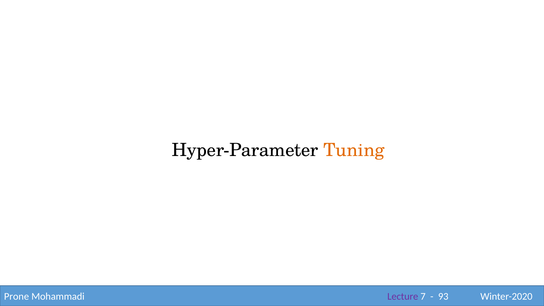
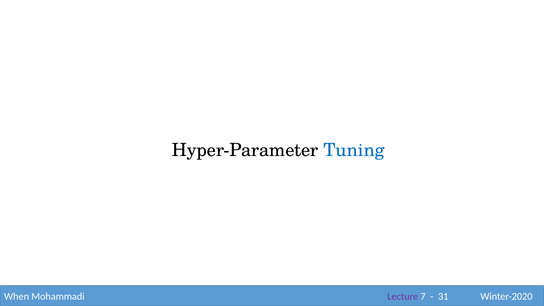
Tuning colour: orange -> blue (354, 150)
Prone: Prone -> When (17, 296)
93: 93 -> 31 (443, 296)
